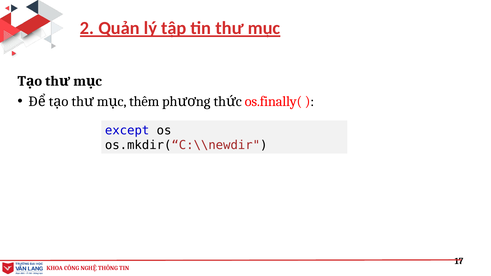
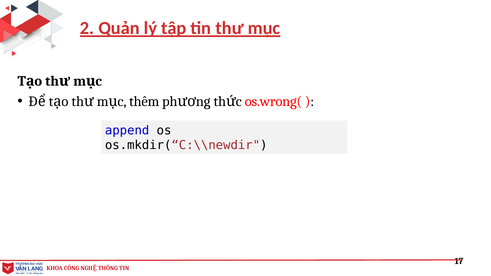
os.finally(: os.finally( -> os.wrong( (273, 102)
except: except -> append (127, 131)
